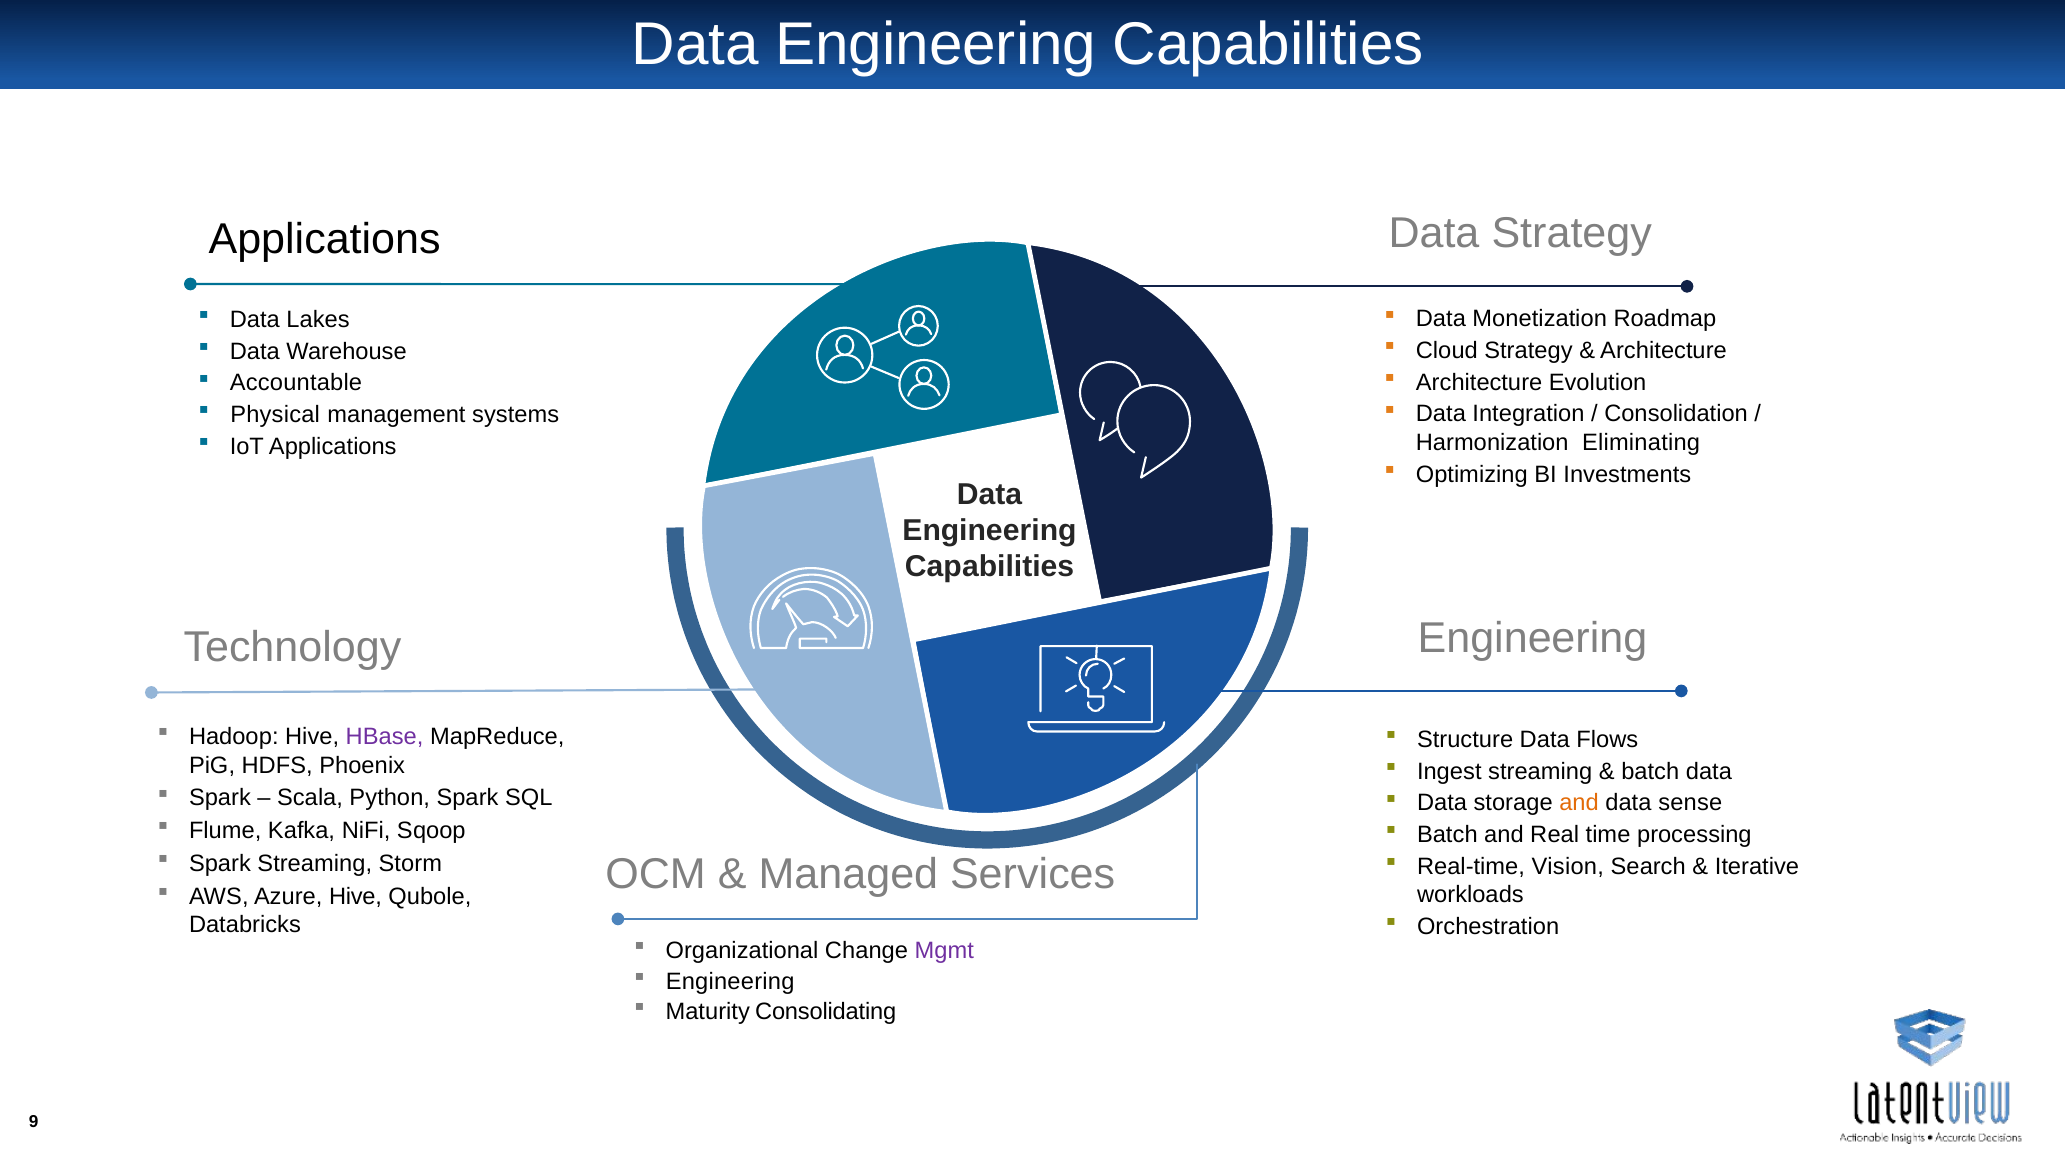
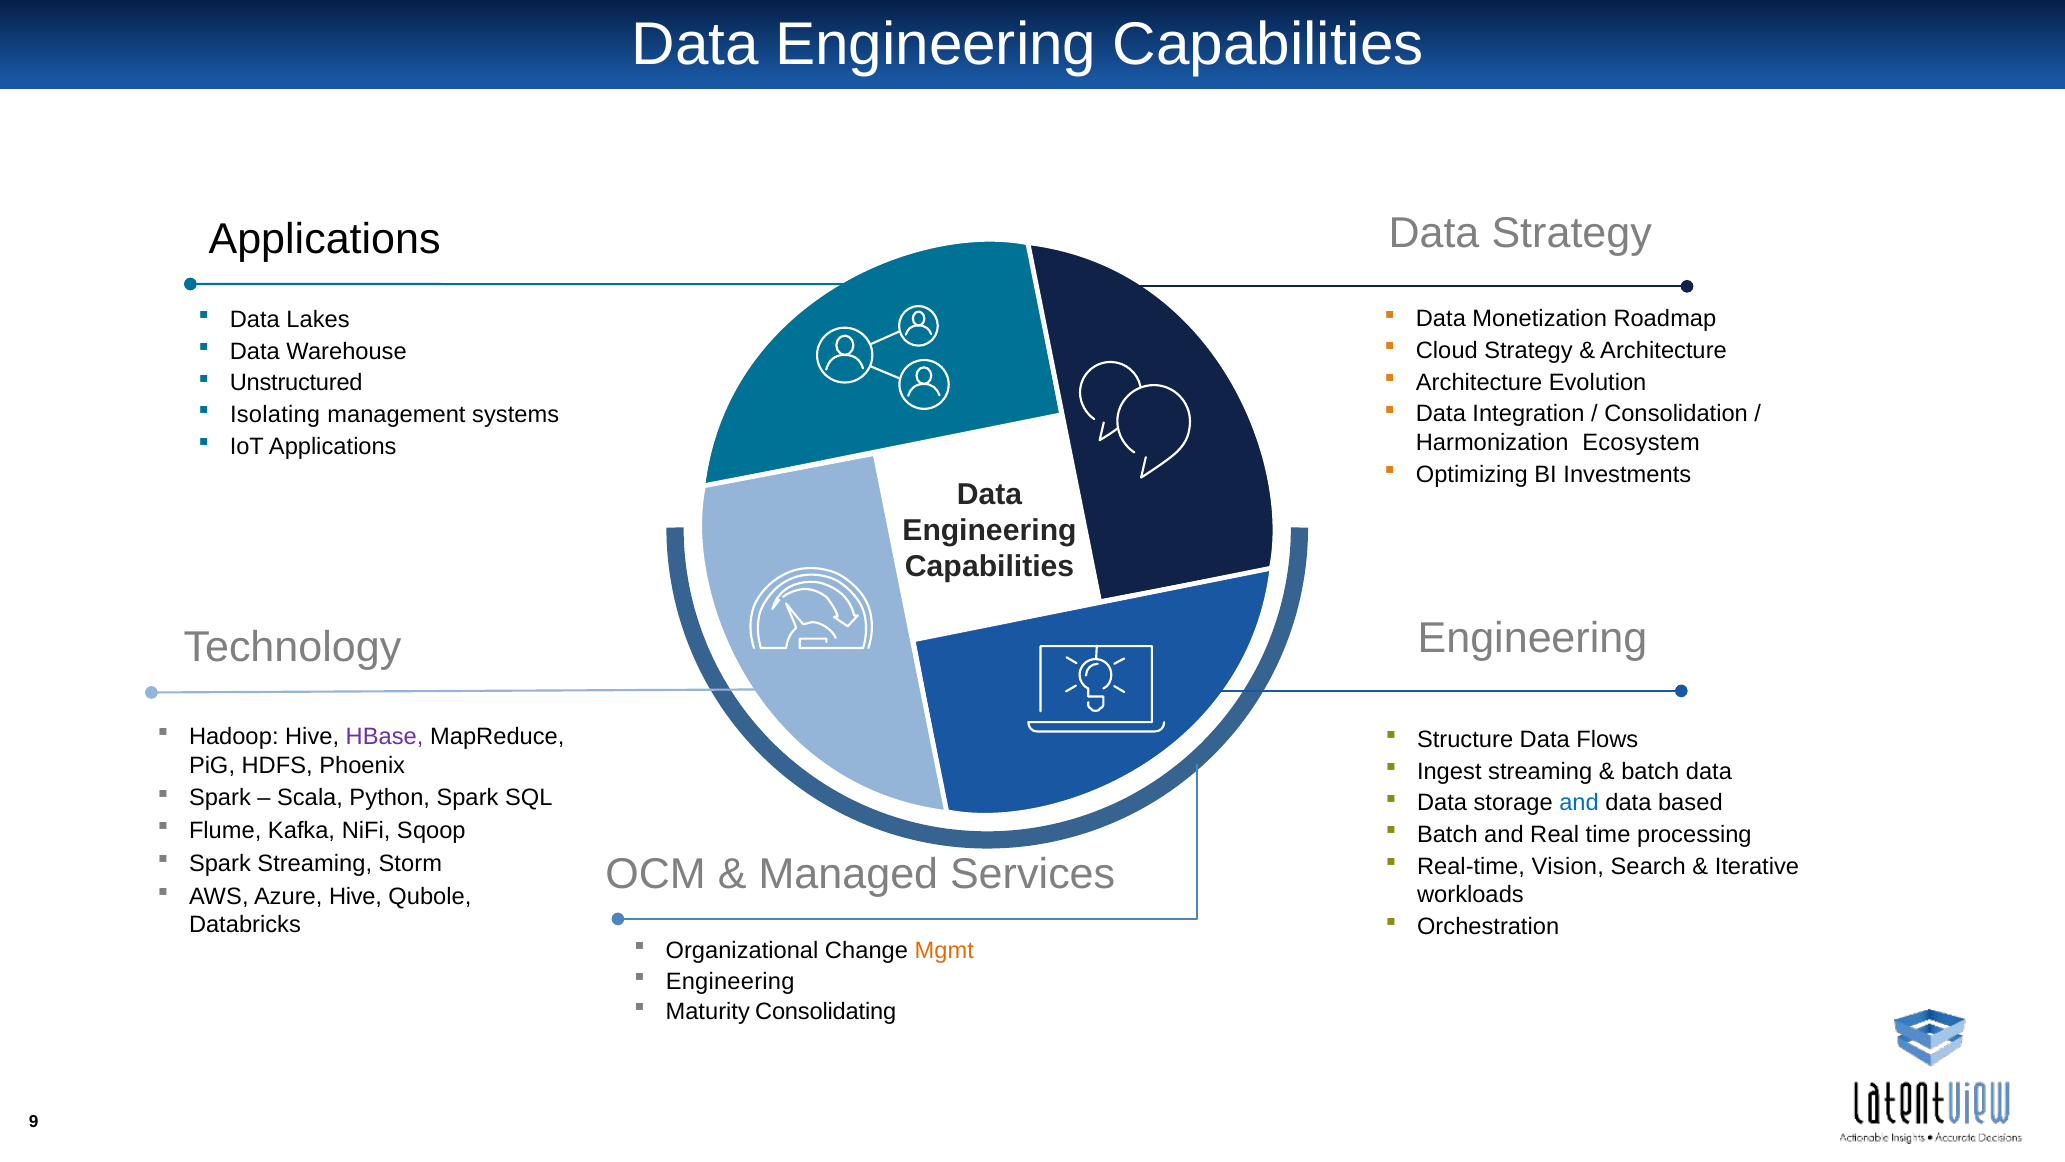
Accountable: Accountable -> Unstructured (296, 383)
Physical: Physical -> Isolating (275, 414)
Eliminating: Eliminating -> Ecosystem (1641, 442)
and colour: orange -> blue (1579, 803)
sense: sense -> based (1690, 803)
Mgmt colour: purple -> orange (944, 950)
